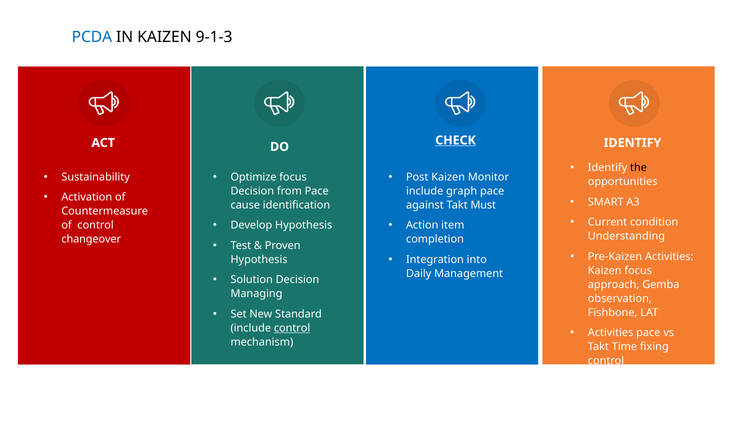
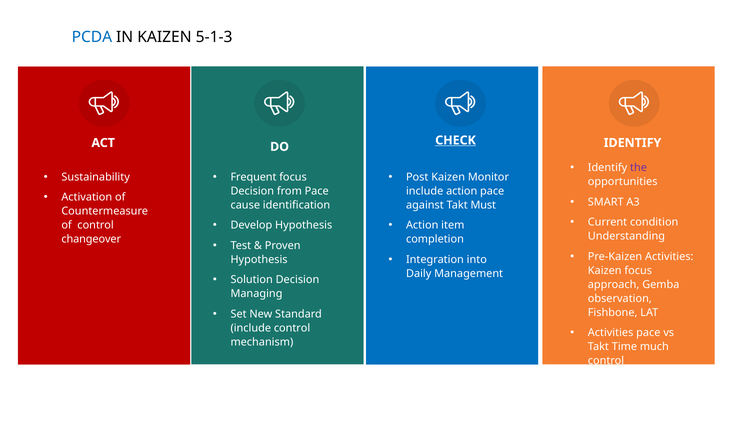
9-1-3: 9-1-3 -> 5-1-3 (214, 37)
the colour: black -> purple (639, 168)
Optimize: Optimize -> Frequent (253, 177)
include graph: graph -> action (462, 191)
control underline: present -> none (292, 328)
fixing: fixing -> much (654, 347)
